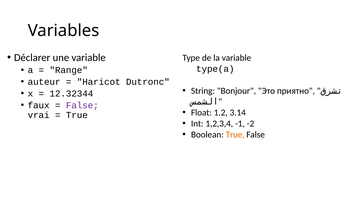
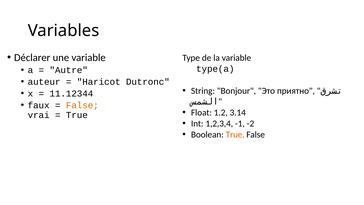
Range: Range -> Autre (69, 70)
12.32344: 12.32344 -> 11.12344 (71, 93)
False colour: purple -> orange (82, 105)
